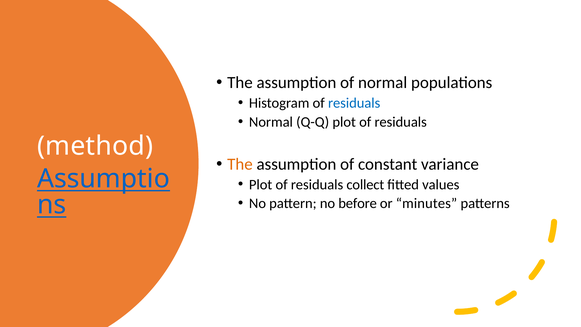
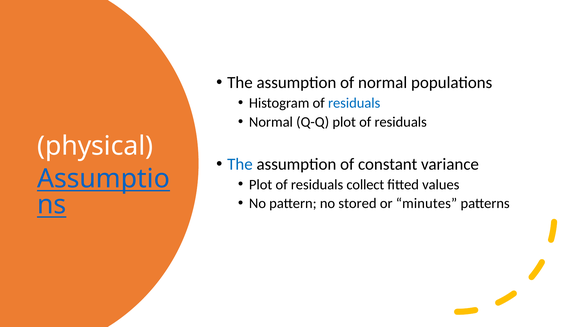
method: method -> physical (95, 146)
The colour: orange -> blue (240, 164)
before: before -> stored (358, 203)
